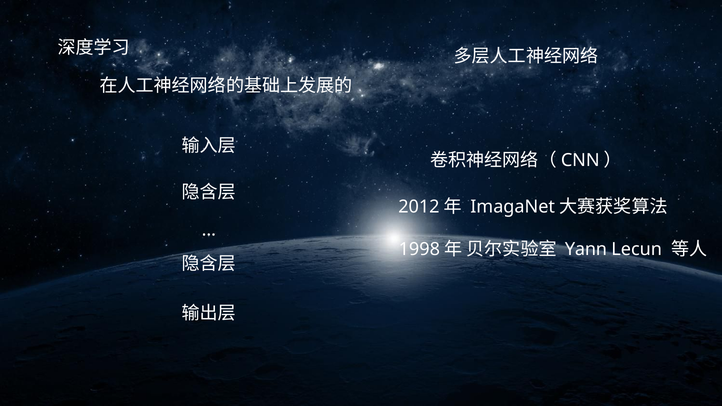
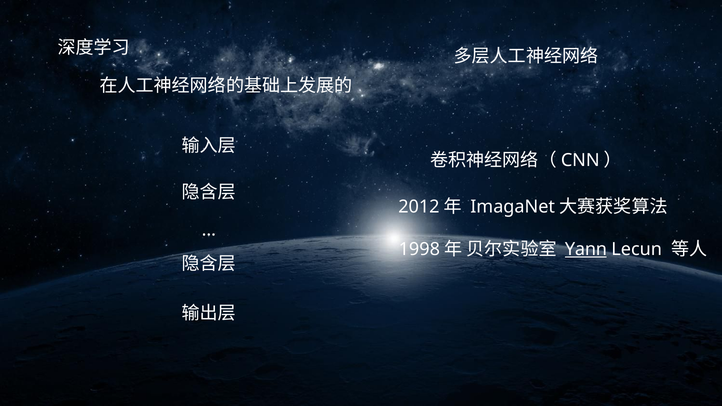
Yann underline: none -> present (586, 249)
